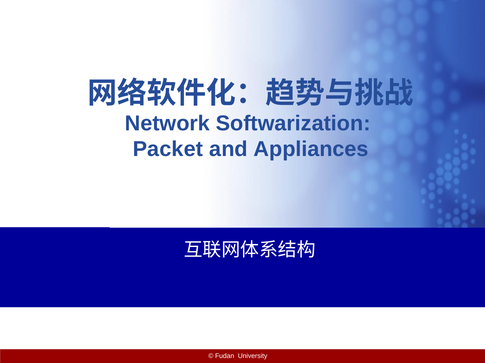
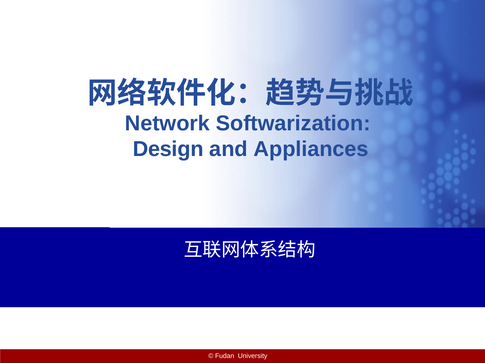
Packet: Packet -> Design (168, 149)
